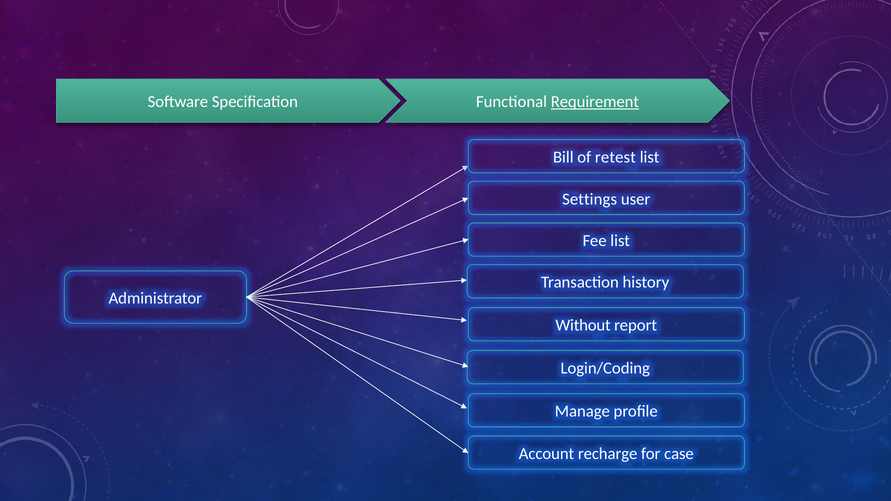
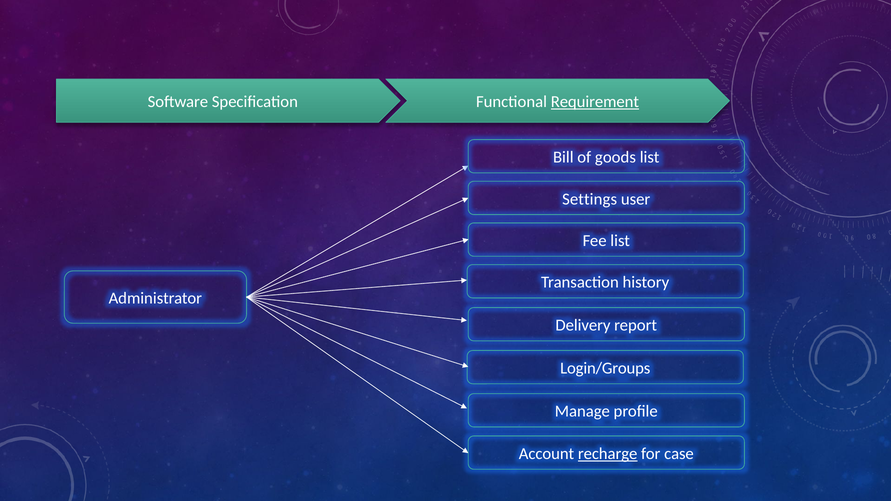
retest: retest -> goods (615, 157)
Without: Without -> Delivery (583, 325)
Login/Coding: Login/Coding -> Login/Groups (605, 368)
recharge underline: none -> present (608, 454)
